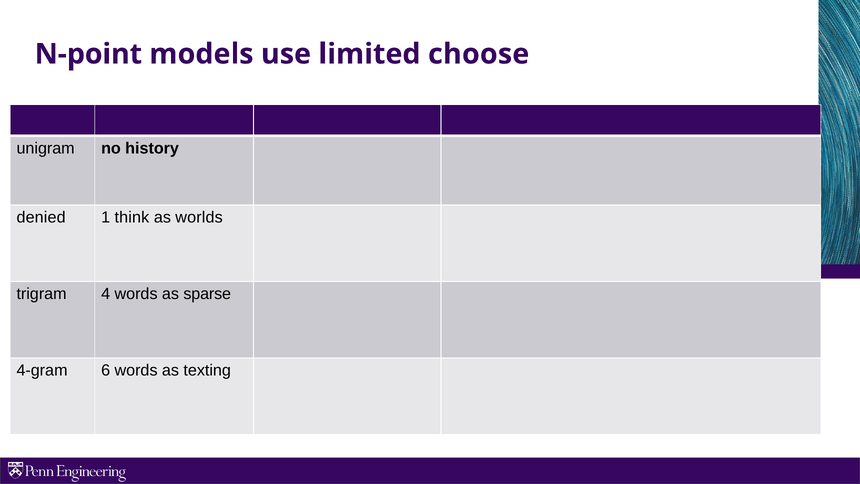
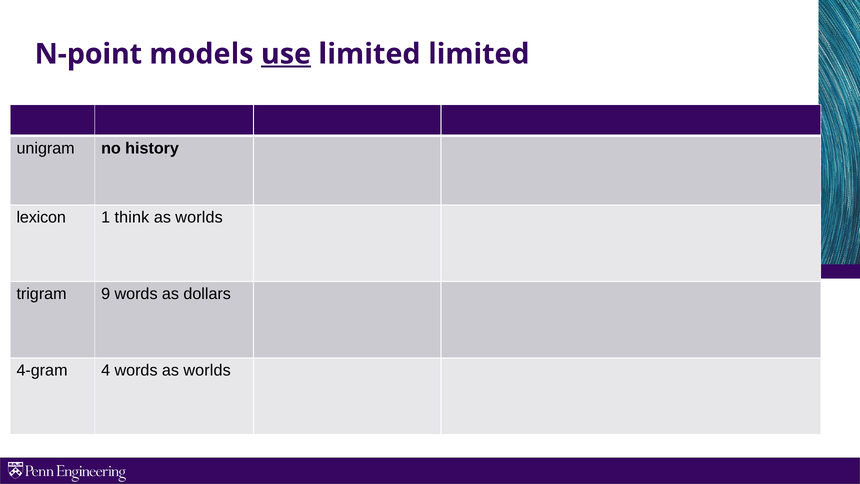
use underline: none -> present (286, 54)
limited choose: choose -> limited (479, 54)
denied: denied -> lexicon (41, 217)
4: 4 -> 9 (106, 294)
sparse: sparse -> dollars (207, 294)
6: 6 -> 4 (106, 370)
words as texting: texting -> worlds (207, 370)
